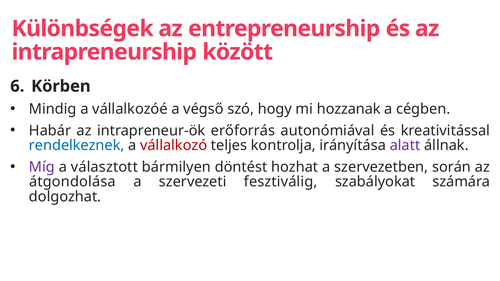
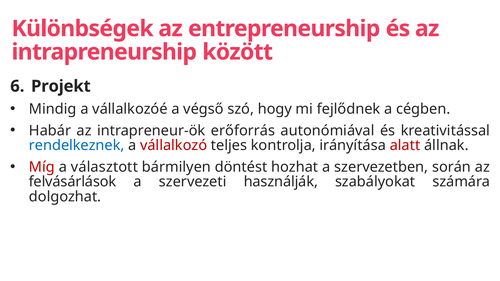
Körben: Körben -> Projekt (61, 86)
hozzanak: hozzanak -> fejlődnek (349, 109)
alatt colour: purple -> red (405, 146)
Míg colour: purple -> red (42, 167)
átgondolása: átgondolása -> felvásárlások (73, 182)
fesztiválig: fesztiválig -> használják (281, 182)
